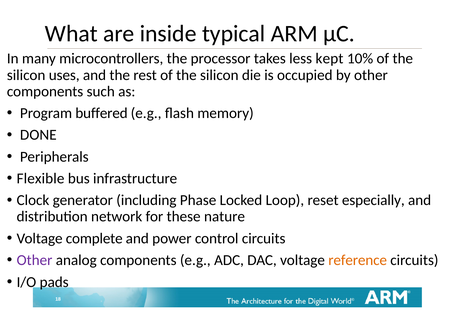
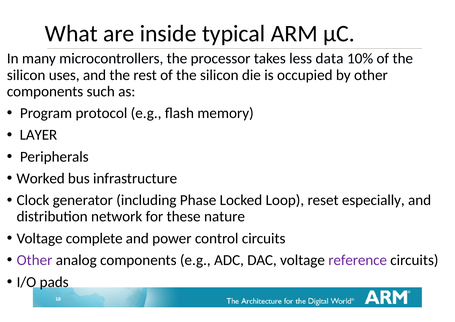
kept: kept -> data (329, 59)
buffered: buffered -> protocol (101, 113)
DONE: DONE -> LAYER (38, 135)
Flexible: Flexible -> Worked (41, 178)
reference colour: orange -> purple (358, 260)
